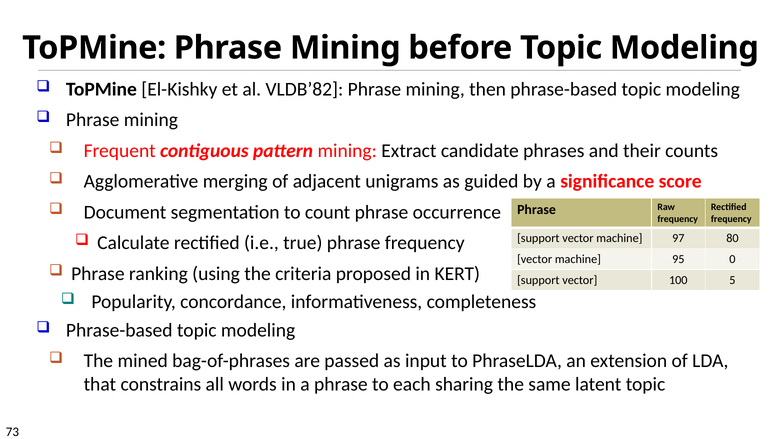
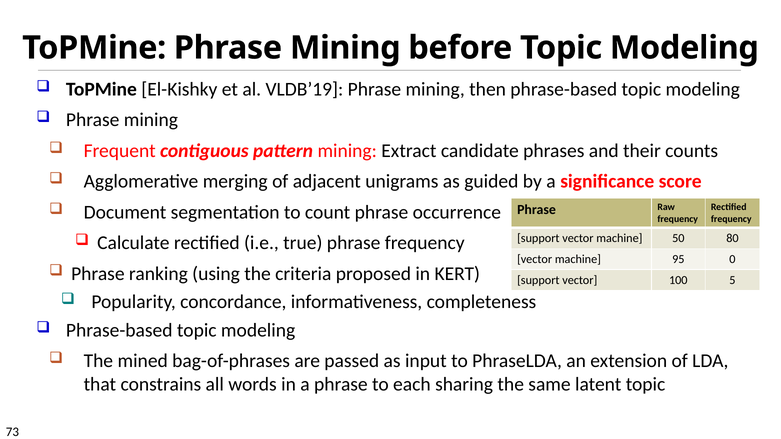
VLDB’82: VLDB’82 -> VLDB’19 (304, 89)
97: 97 -> 50 (678, 238)
